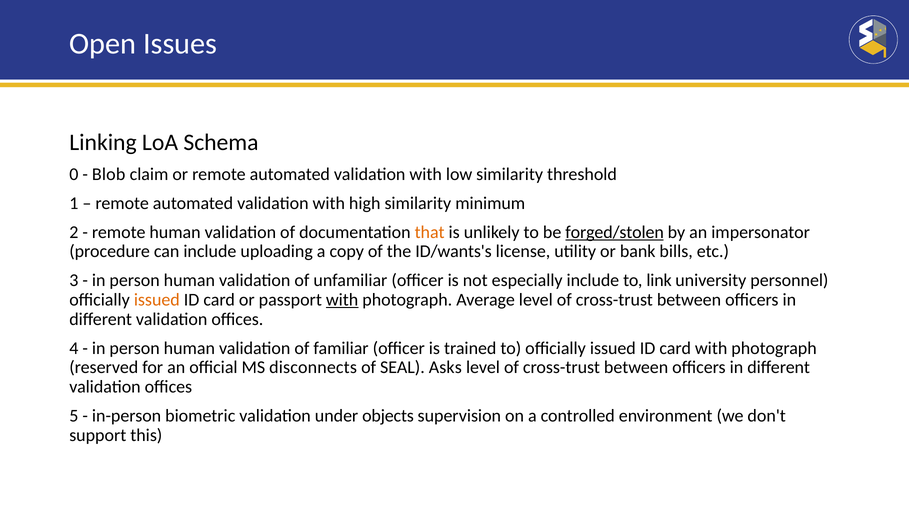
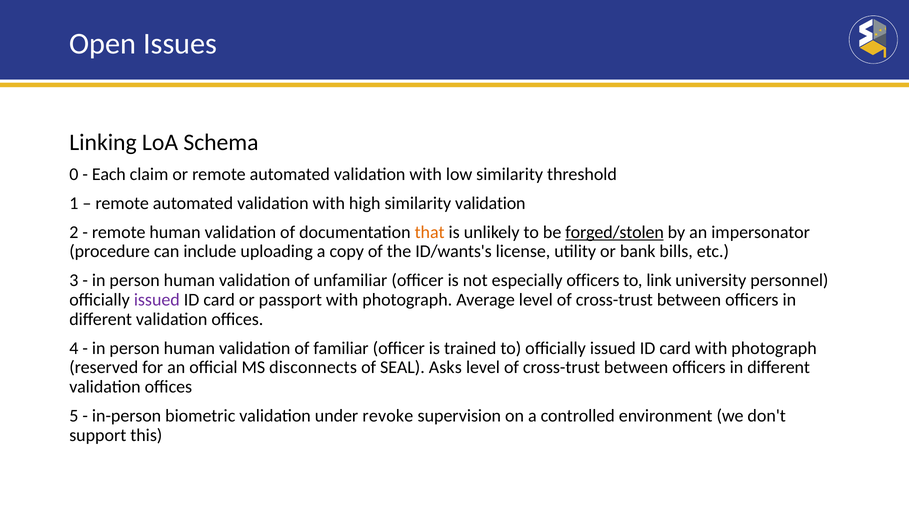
Blob: Blob -> Each (109, 174)
similarity minimum: minimum -> validation (490, 203)
especially include: include -> officers (593, 281)
issued colour: orange -> purple (157, 300)
with underline: present -> none (342, 300)
objects: objects -> revoke (388, 416)
